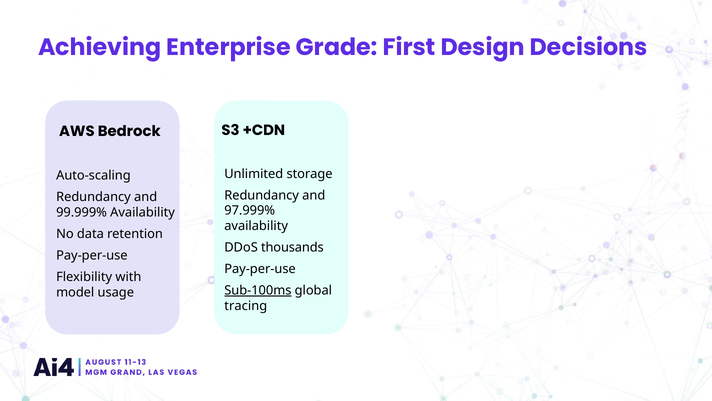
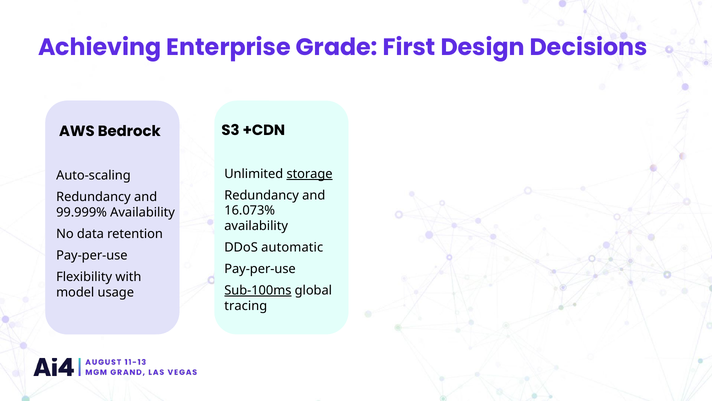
storage underline: none -> present (310, 174)
97.999%: 97.999% -> 16.073% (250, 210)
thousands: thousands -> automatic (292, 247)
